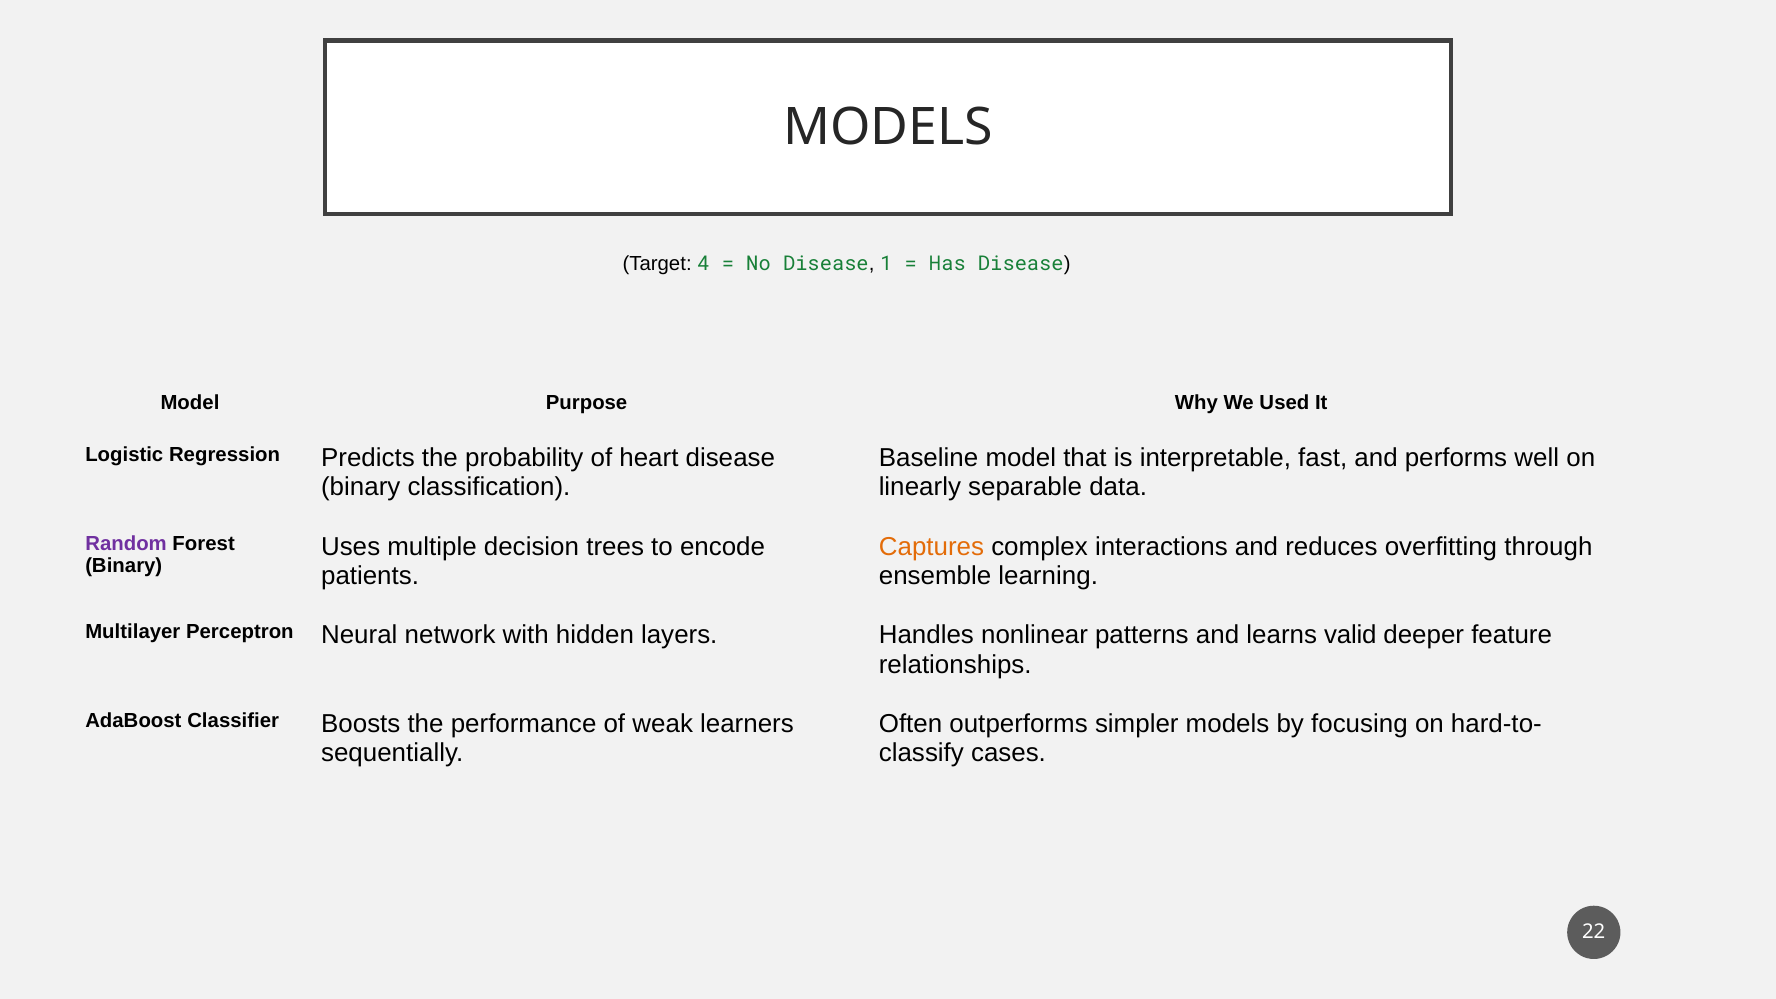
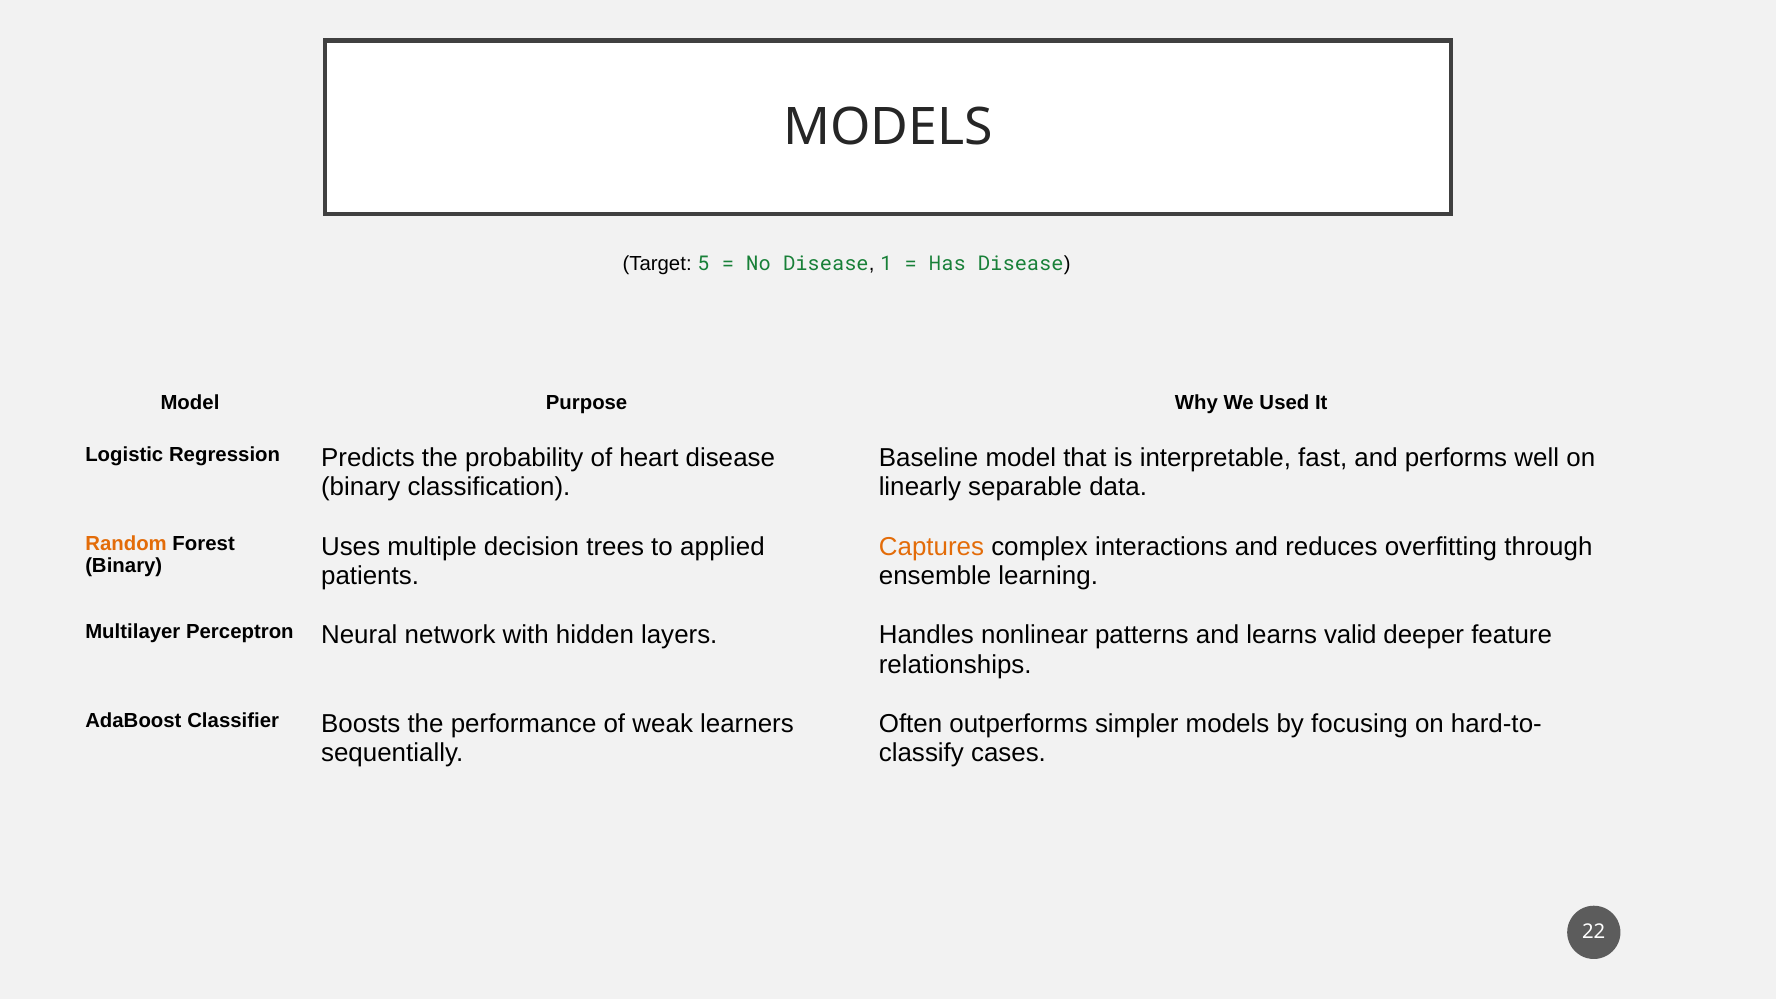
4: 4 -> 5 (704, 264)
Random colour: purple -> orange (126, 543)
encode: encode -> applied (722, 547)
